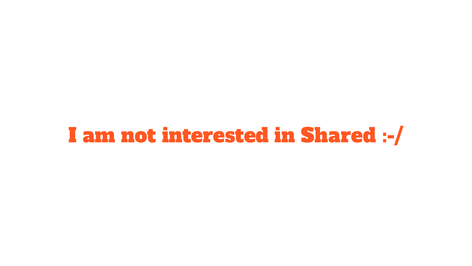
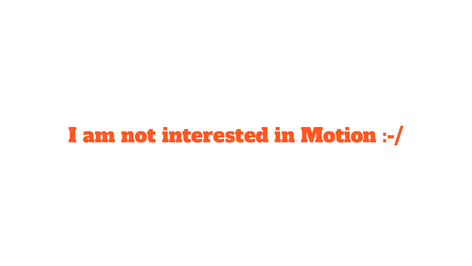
Shared: Shared -> Motion (339, 136)
